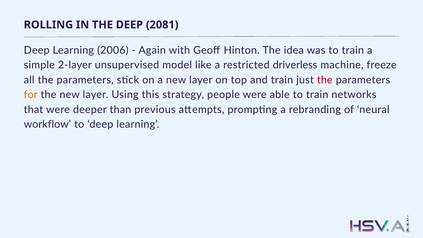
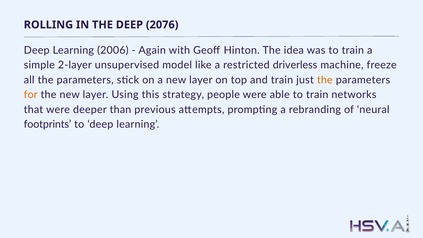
2081: 2081 -> 2076 (162, 25)
the colour: red -> orange (325, 80)
workflow: workflow -> footprints (48, 124)
